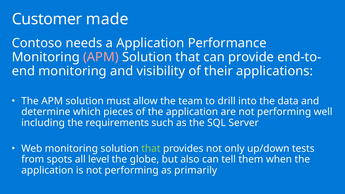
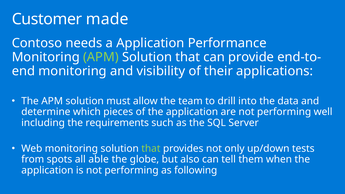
APM colour: pink -> light green (101, 57)
level: level -> able (99, 159)
primarily: primarily -> following (196, 170)
